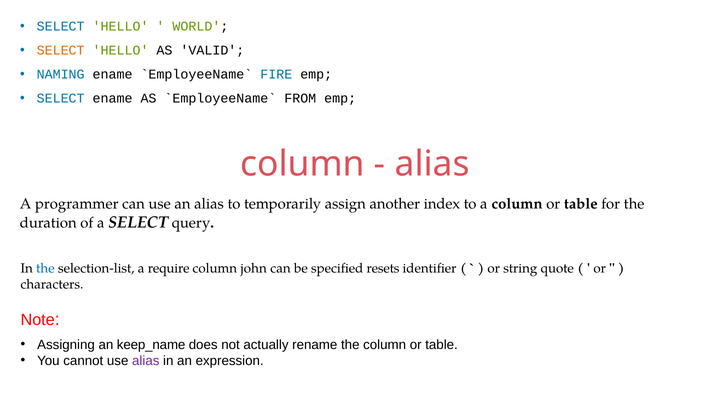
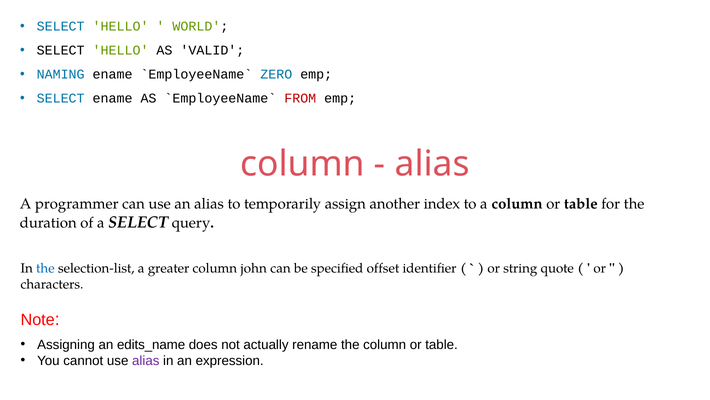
SELECT colour: orange -> black (61, 50)
FIRE: FIRE -> ZERO (276, 74)
FROM colour: black -> red (300, 98)
require: require -> greater (169, 268)
resets: resets -> offset (383, 268)
keep_name: keep_name -> edits_name (151, 344)
